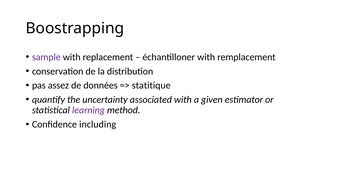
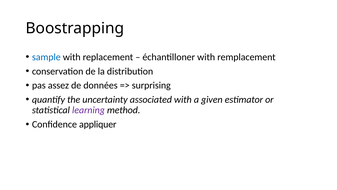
sample colour: purple -> blue (46, 57)
statitique: statitique -> surprising (151, 85)
including: including -> appliquer (98, 124)
